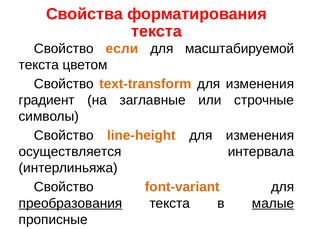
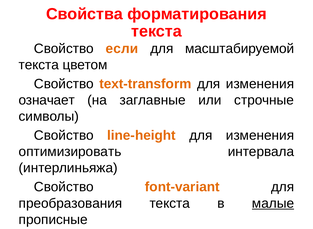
градиент: градиент -> означает (47, 100)
осуществляется: осуществляется -> оптимизировать (70, 152)
преобразования underline: present -> none (70, 204)
